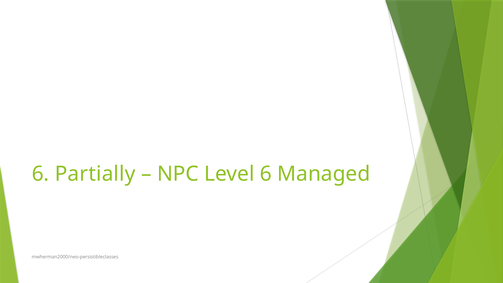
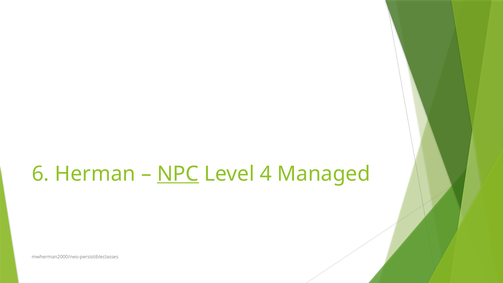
Partially: Partially -> Herman (95, 174)
NPC underline: none -> present (178, 174)
Level 6: 6 -> 4 (266, 174)
